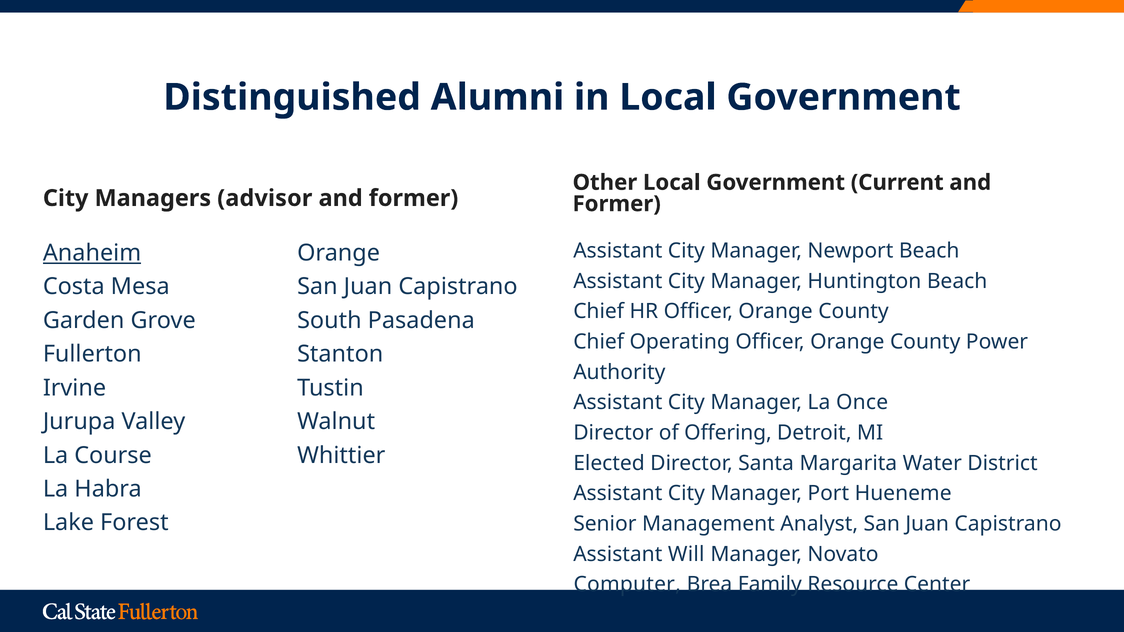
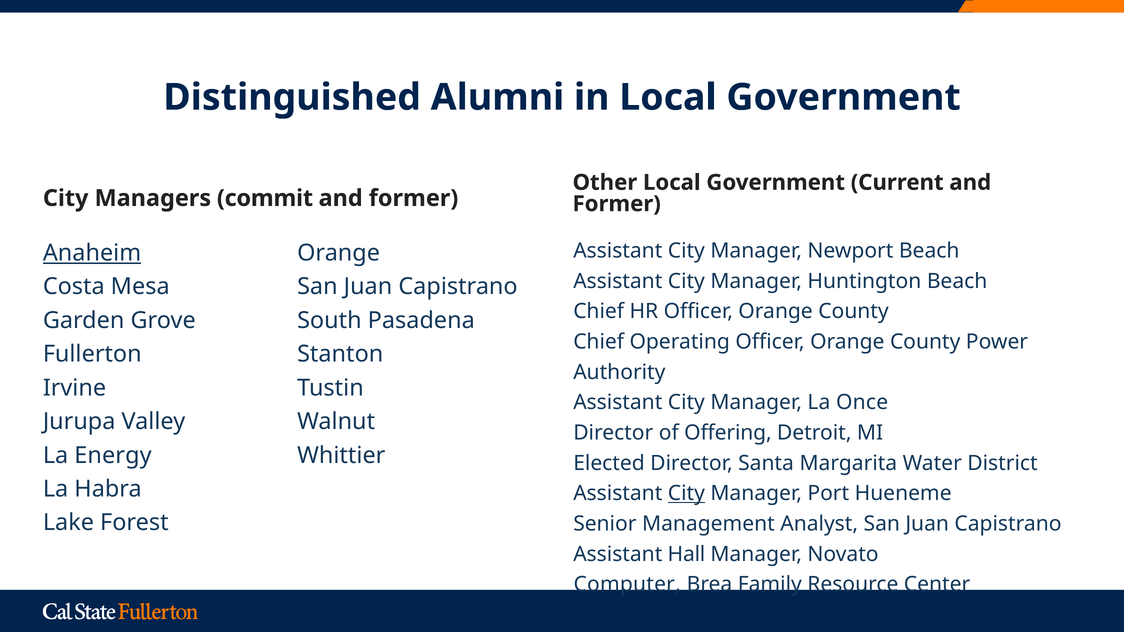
advisor: advisor -> commit (265, 198)
Course: Course -> Energy (113, 455)
City underline: none -> present (686, 494)
Will: Will -> Hall (686, 554)
